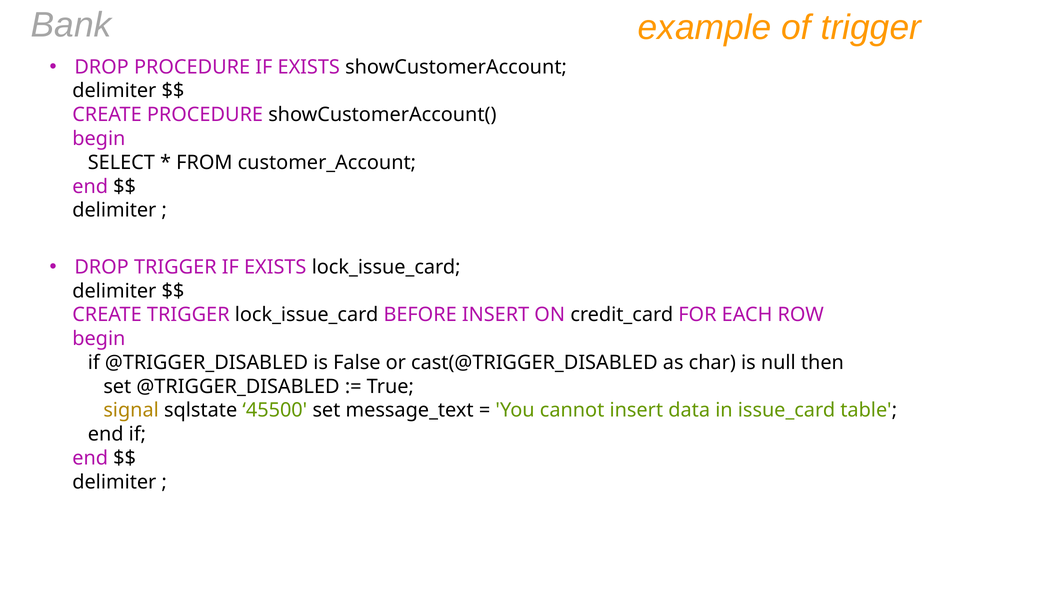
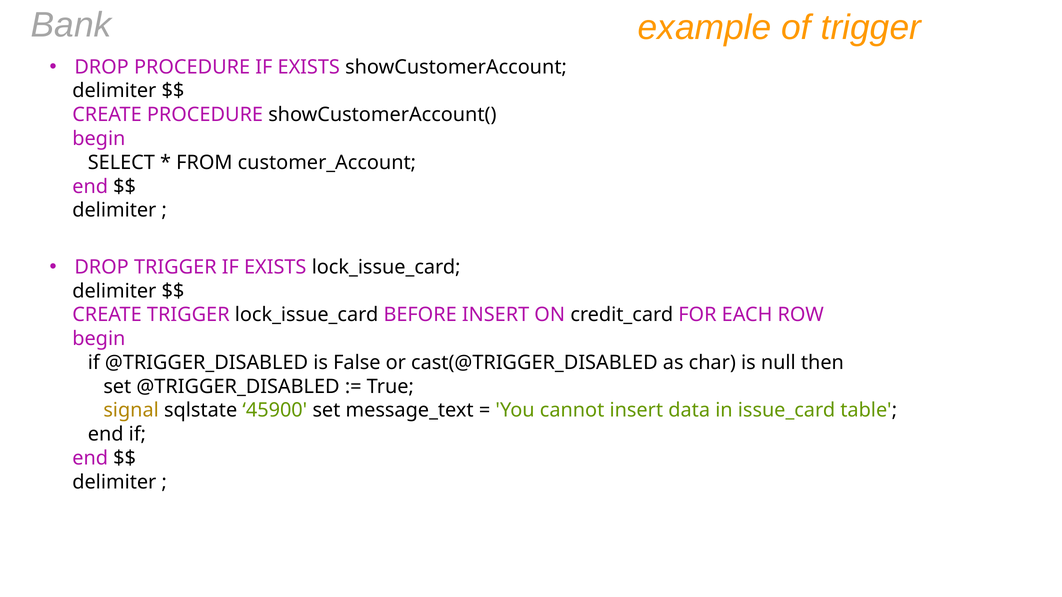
45500: 45500 -> 45900 (275, 411)
